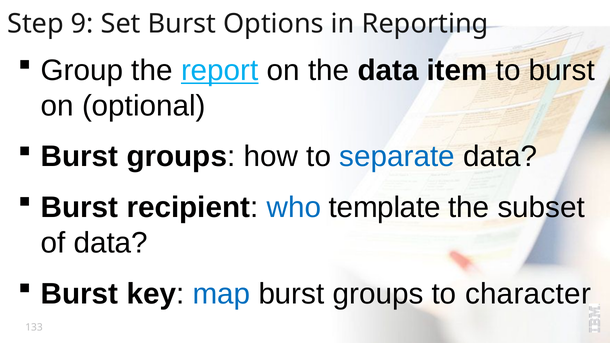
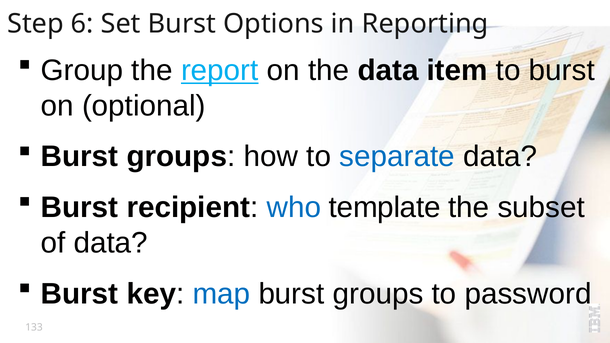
9: 9 -> 6 (82, 24)
character: character -> password (528, 294)
